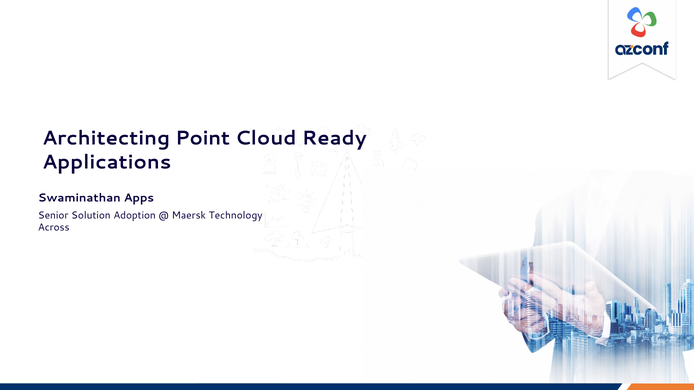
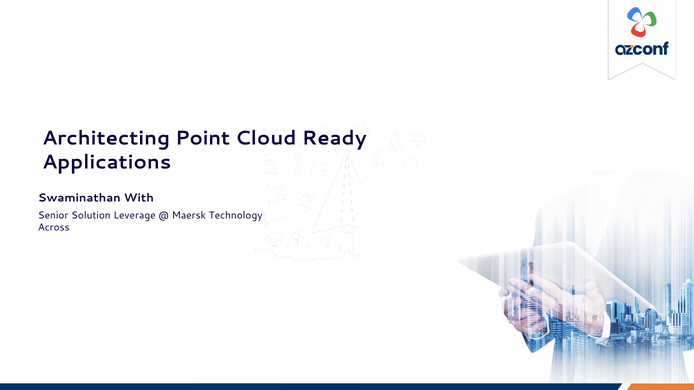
Apps: Apps -> With (139, 198)
Adoption: Adoption -> Leverage (135, 216)
